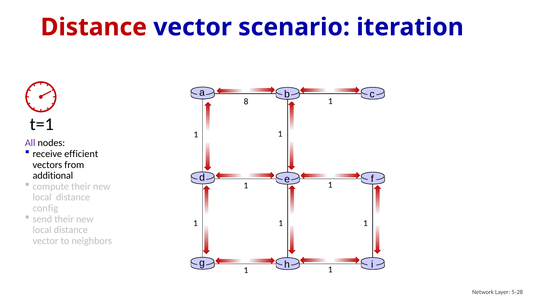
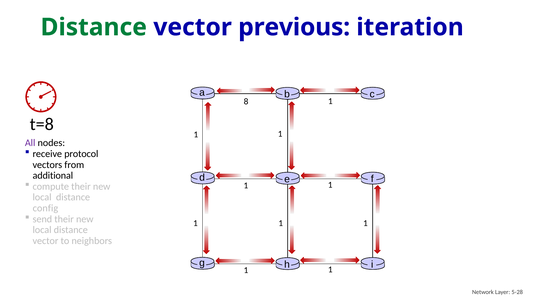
Distance colour: red -> green (94, 27)
scenario: scenario -> previous (294, 27)
t=1: t=1 -> t=8 (42, 124)
efficient: efficient -> protocol (81, 154)
